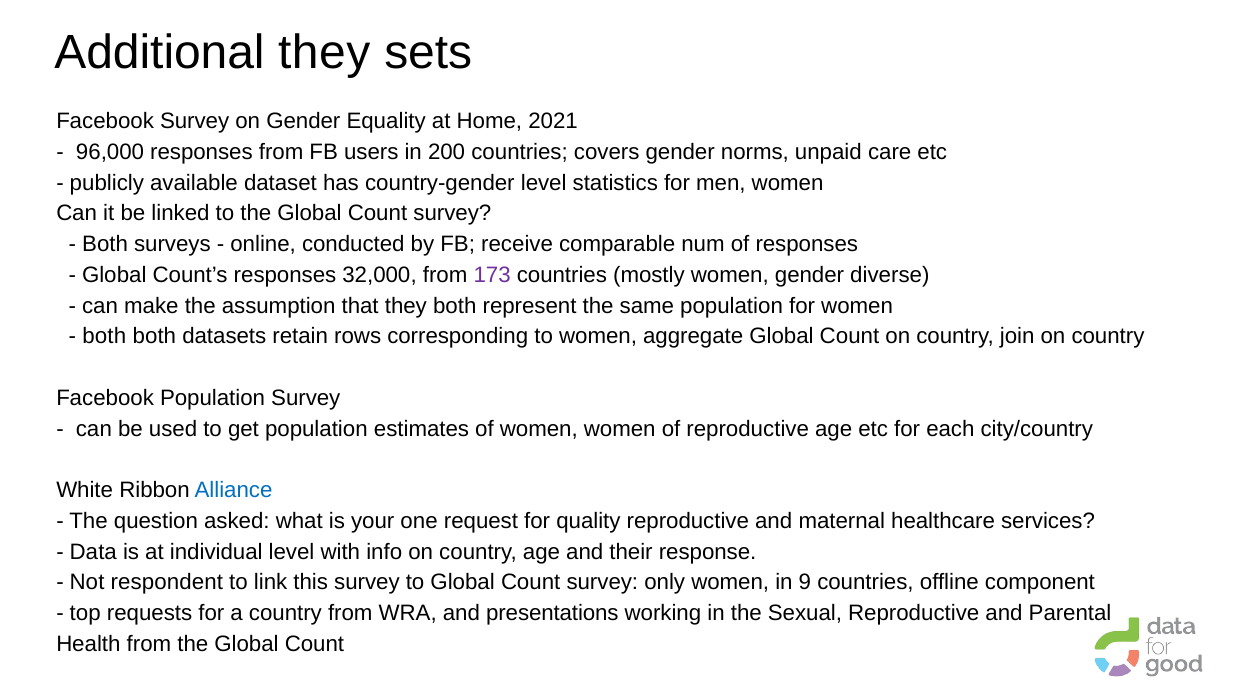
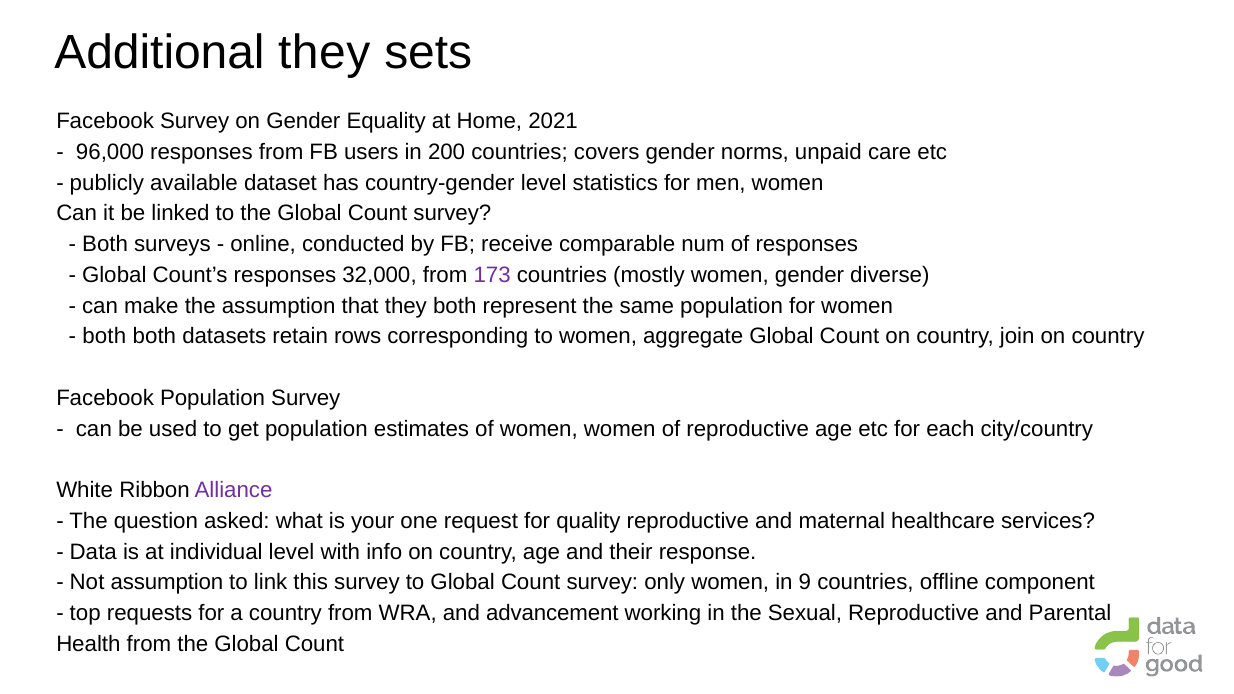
Alliance colour: blue -> purple (234, 490)
Not respondent: respondent -> assumption (167, 583)
presentations: presentations -> advancement (552, 613)
